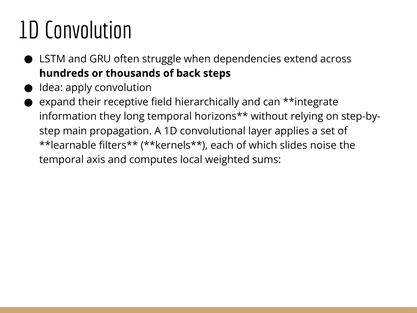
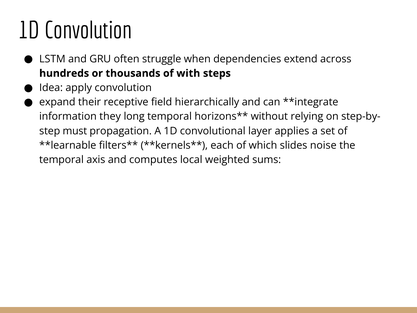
back: back -> with (188, 73)
main: main -> must (75, 131)
